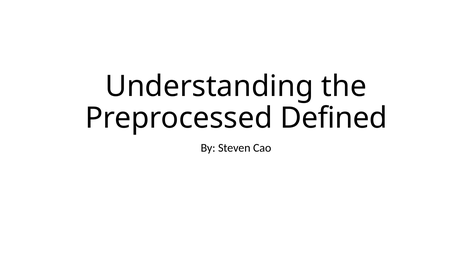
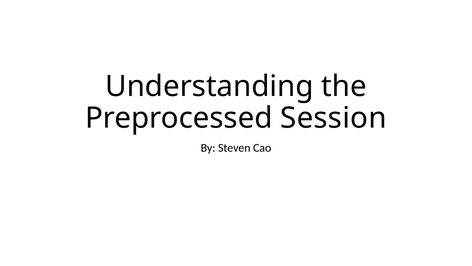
Defined: Defined -> Session (333, 118)
